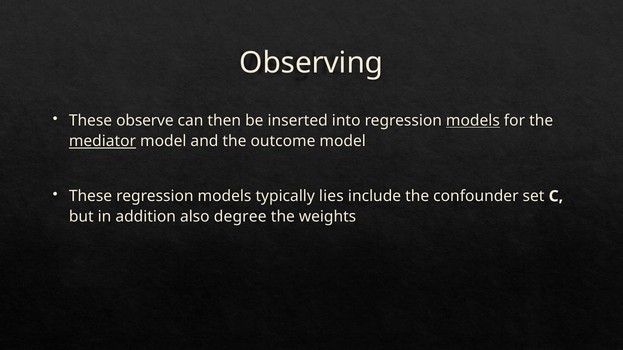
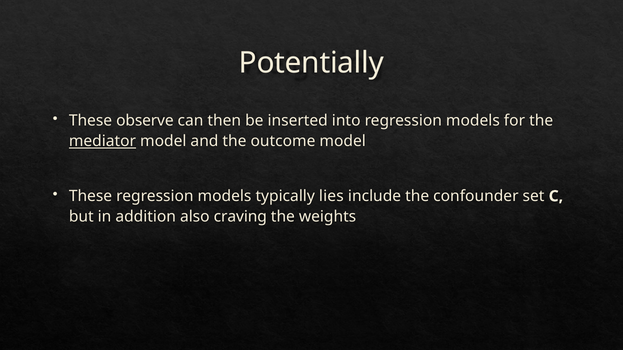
Observing: Observing -> Potentially (311, 63)
models underline: present -> none (473, 121)
degree: degree -> craving (240, 217)
